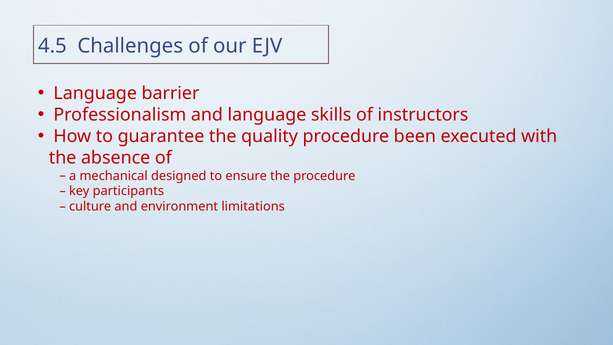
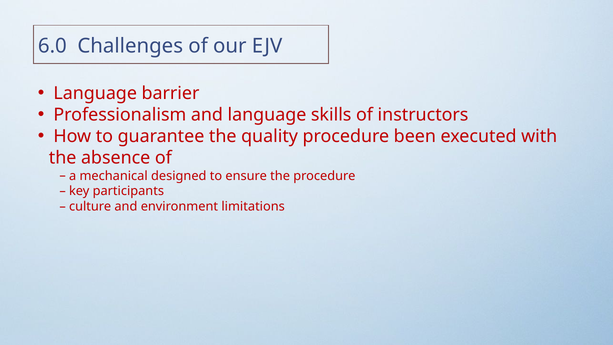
4.5: 4.5 -> 6.0 (52, 46)
